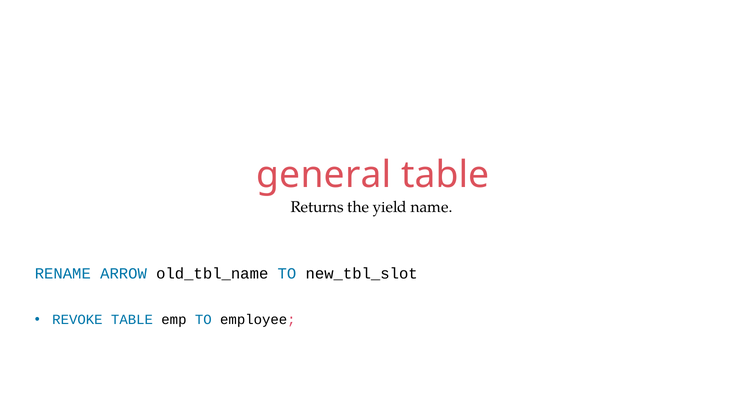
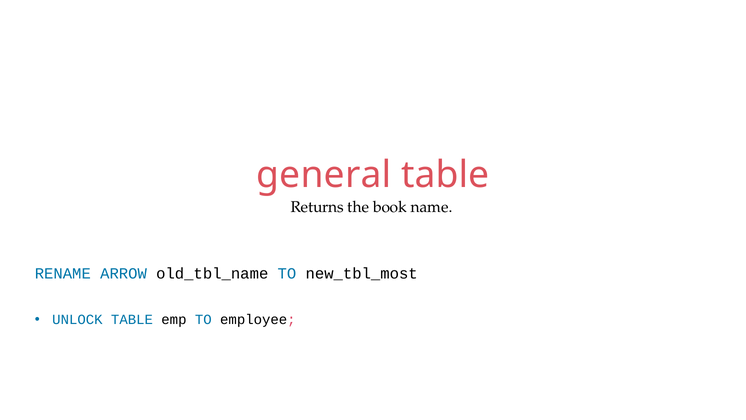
yield: yield -> book (390, 207)
new_tbl_slot: new_tbl_slot -> new_tbl_most (362, 274)
REVOKE: REVOKE -> UNLOCK (77, 319)
